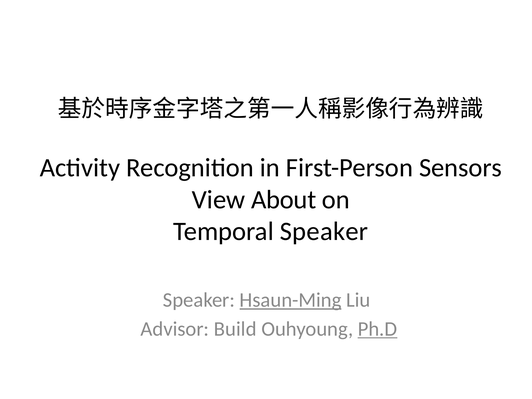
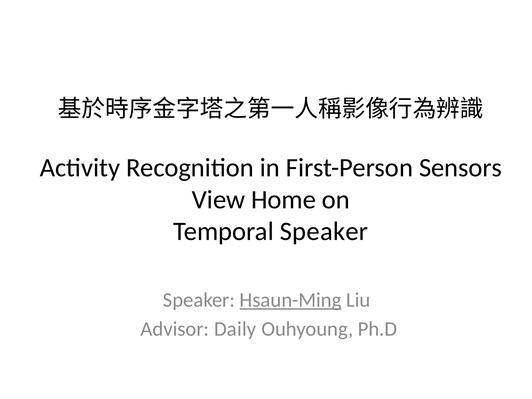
About: About -> Home (284, 200)
Build: Build -> Daily (235, 329)
Ph.D underline: present -> none (378, 329)
